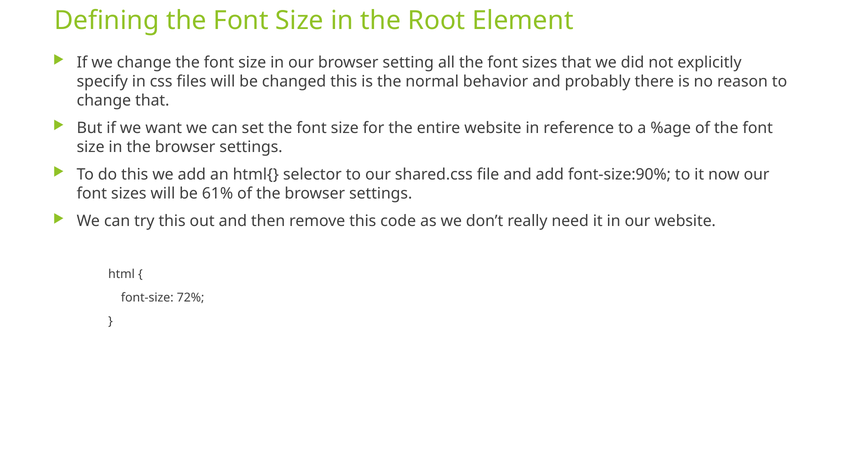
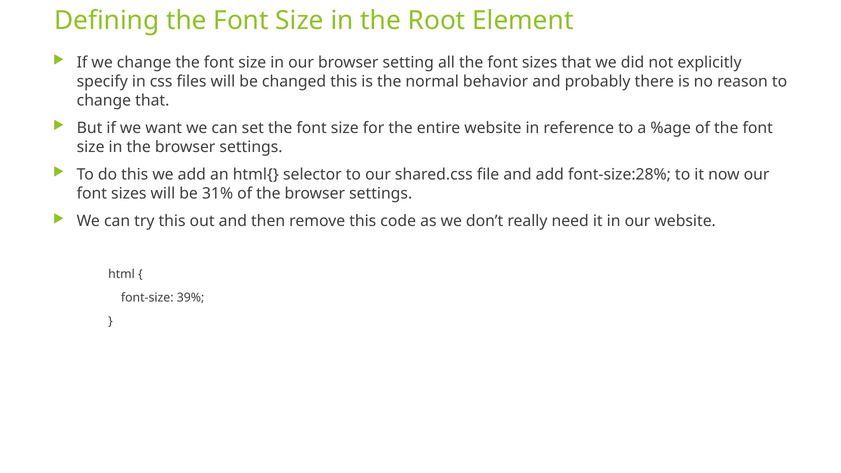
font-size:90%: font-size:90% -> font-size:28% (620, 175)
61%: 61% -> 31% (218, 194)
72%: 72% -> 39% (191, 298)
